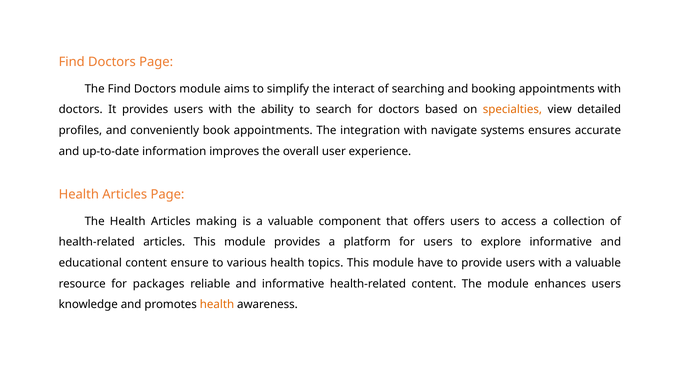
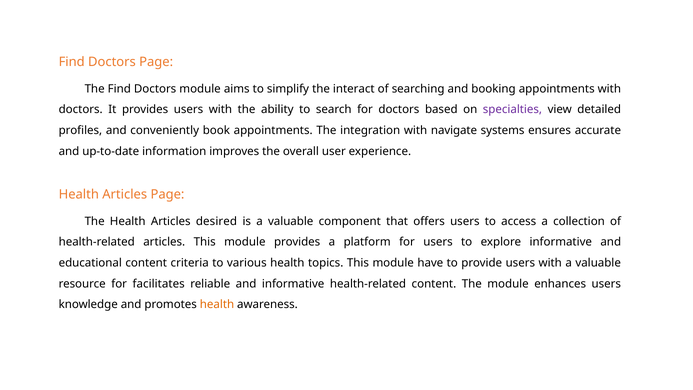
specialties colour: orange -> purple (512, 110)
making: making -> desired (216, 221)
ensure: ensure -> criteria (190, 263)
packages: packages -> facilitates (159, 284)
